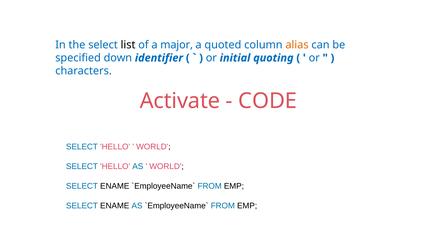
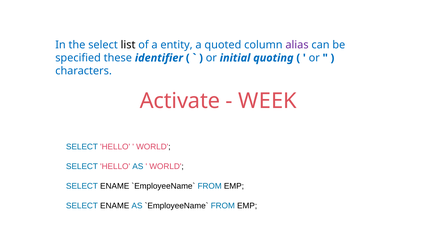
major: major -> entity (177, 45)
alias colour: orange -> purple (297, 45)
down: down -> these (118, 58)
CODE: CODE -> WEEK (268, 101)
